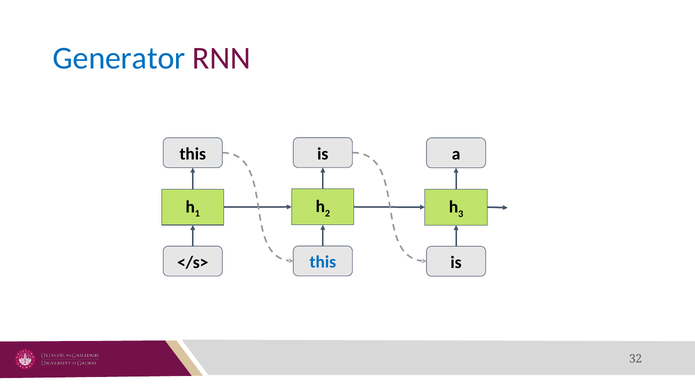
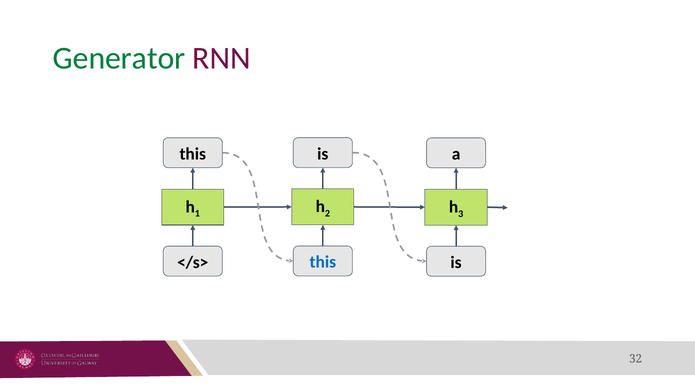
Generator colour: blue -> green (119, 58)
